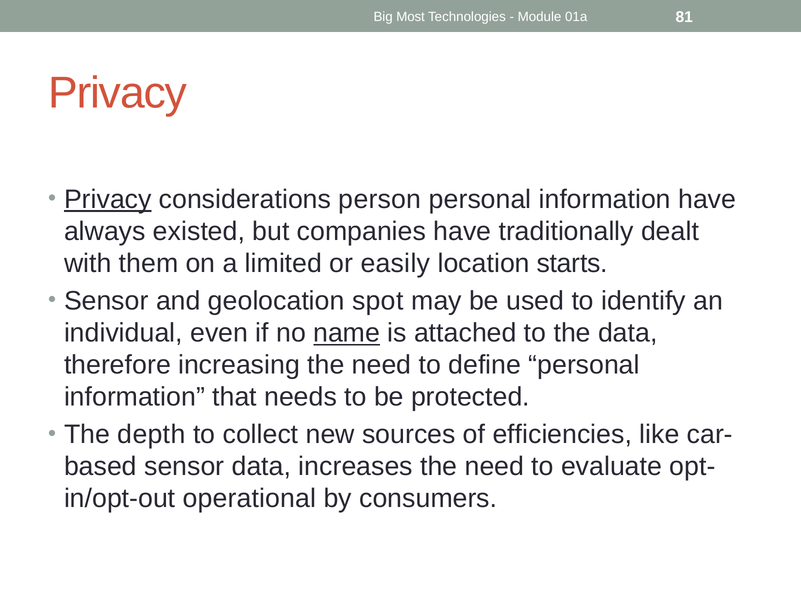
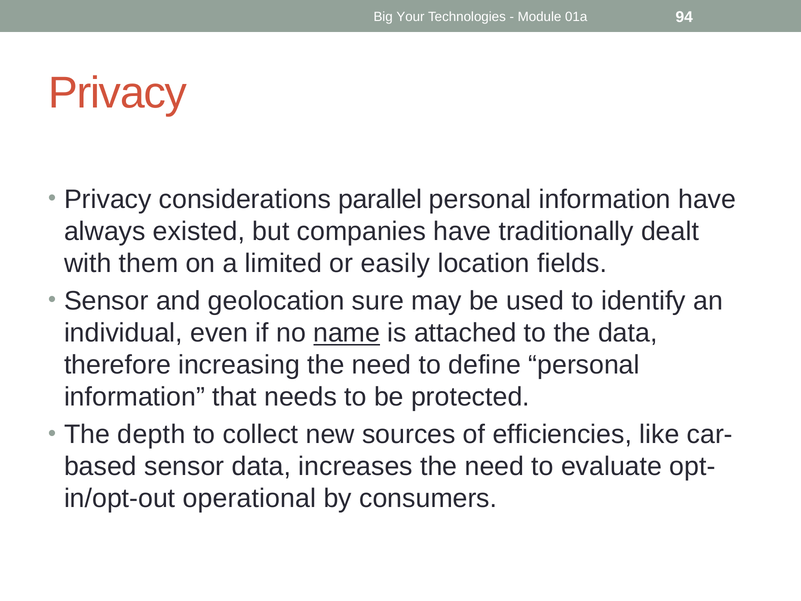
Most: Most -> Your (411, 17)
81: 81 -> 94 (684, 17)
Privacy underline: present -> none (108, 199)
person: person -> parallel (380, 199)
starts: starts -> fields (572, 264)
spot: spot -> sure (378, 301)
